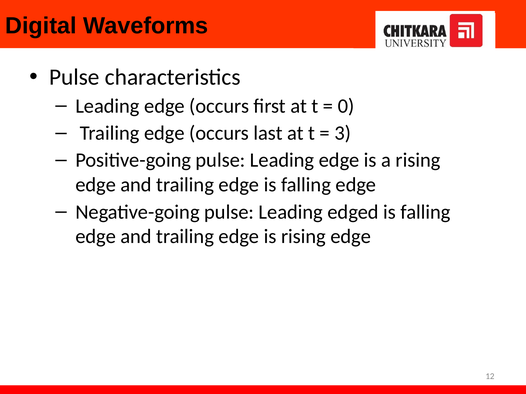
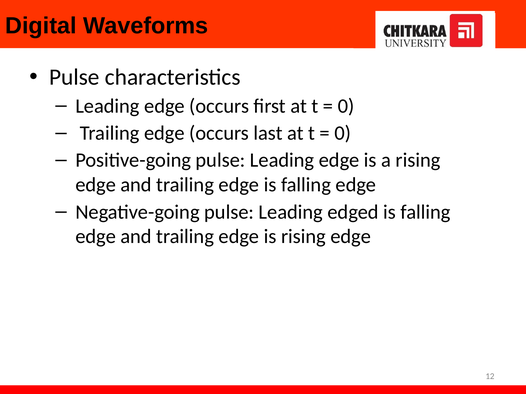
3: 3 -> 0 (343, 133)
